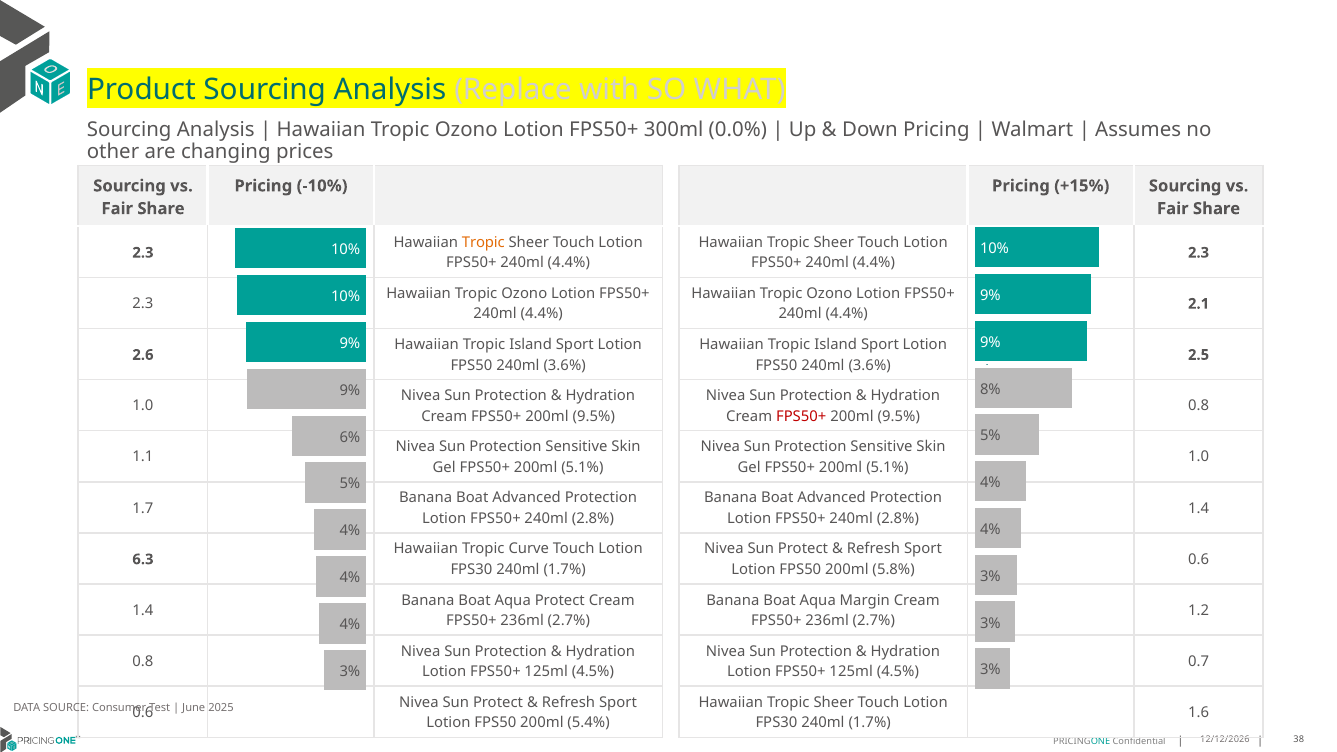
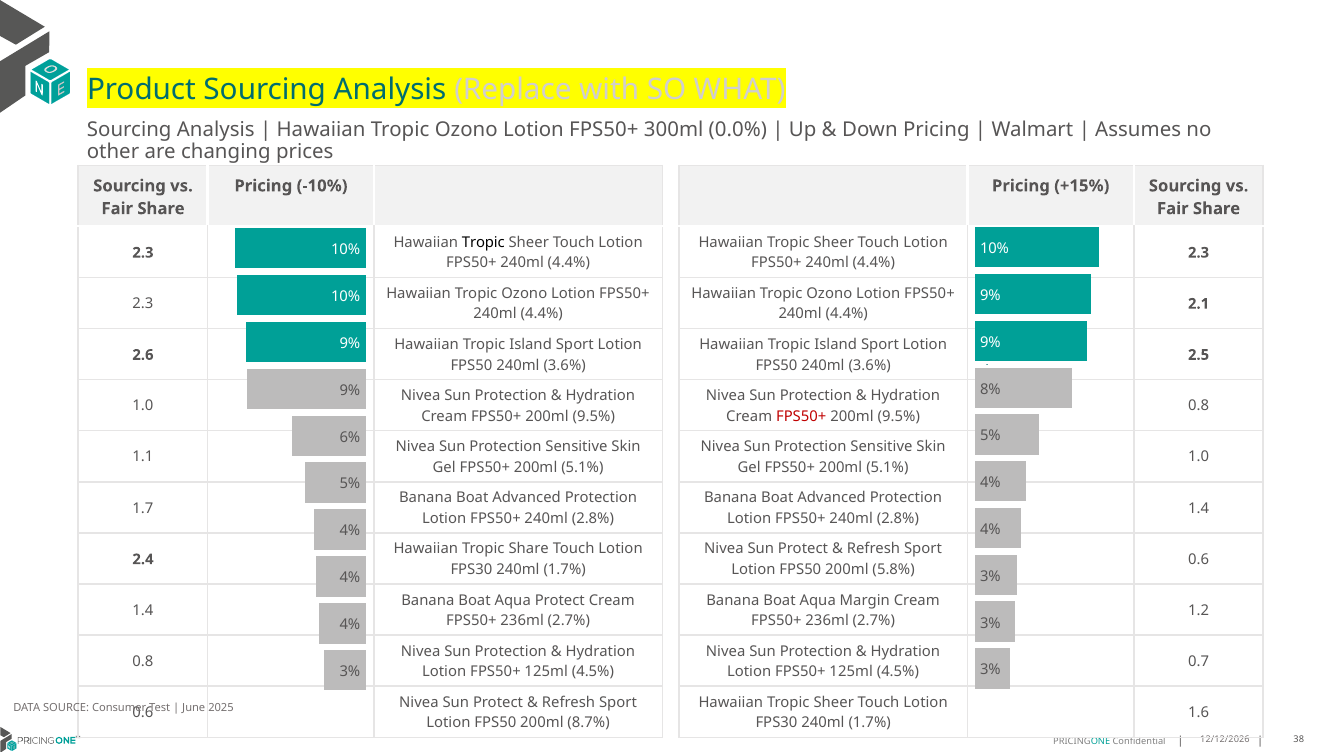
Tropic colour: orange -> black (483, 242)
Tropic Curve: Curve -> Share (529, 549)
6.3: 6.3 -> 2.4 (143, 559)
5.4%: 5.4% -> 8.7% (589, 723)
